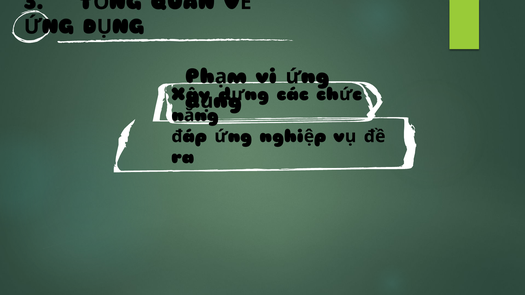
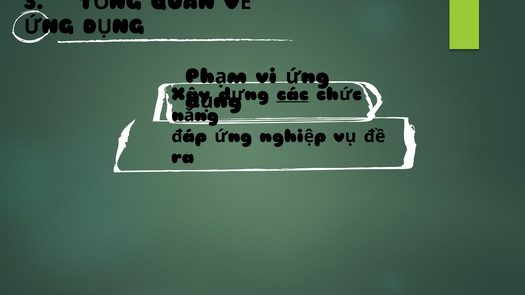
các underline: none -> present (293, 94)
